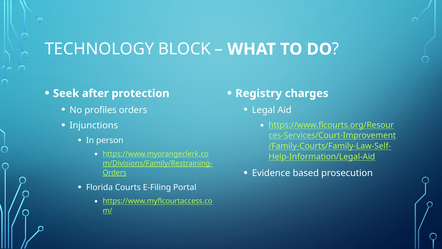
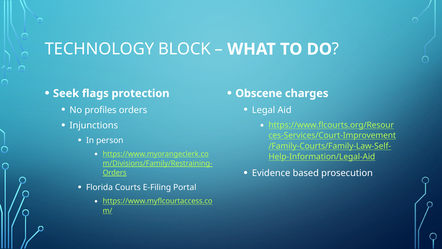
after: after -> flags (95, 93)
Registry: Registry -> Obscene (259, 93)
